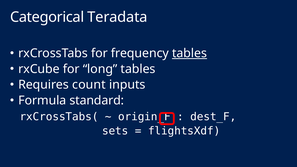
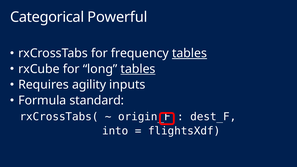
Teradata: Teradata -> Powerful (117, 17)
tables underline: none -> present (138, 69)
count: count -> agility (89, 85)
sets: sets -> into (115, 131)
